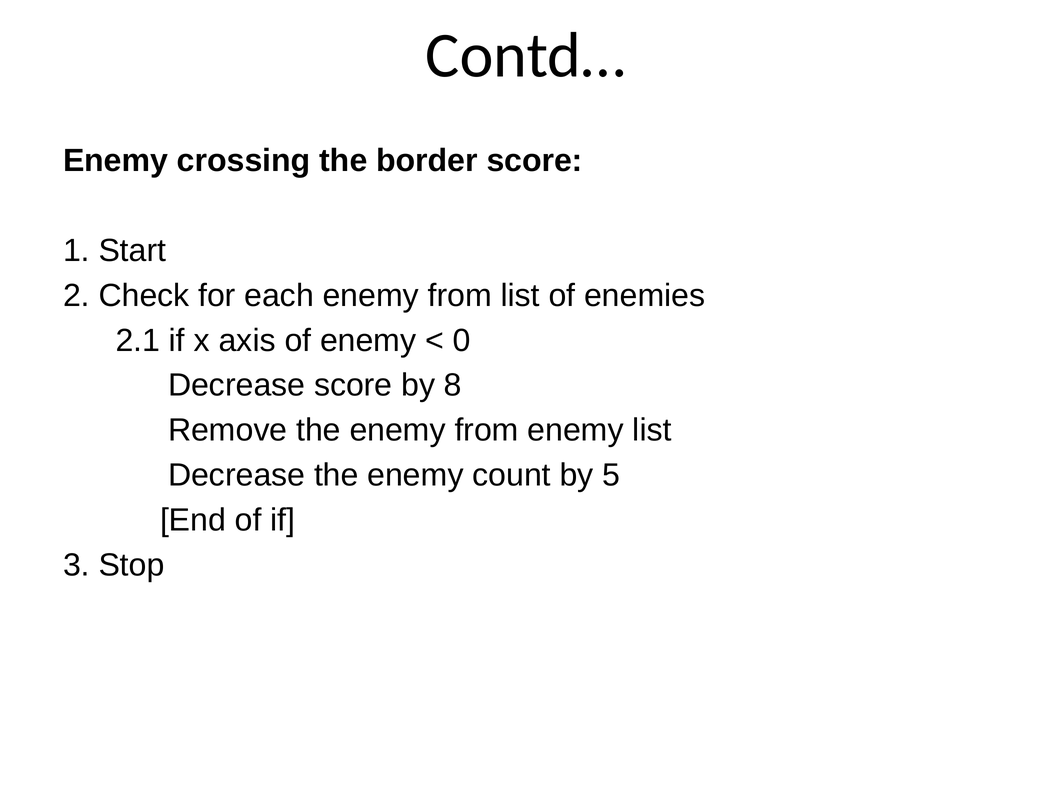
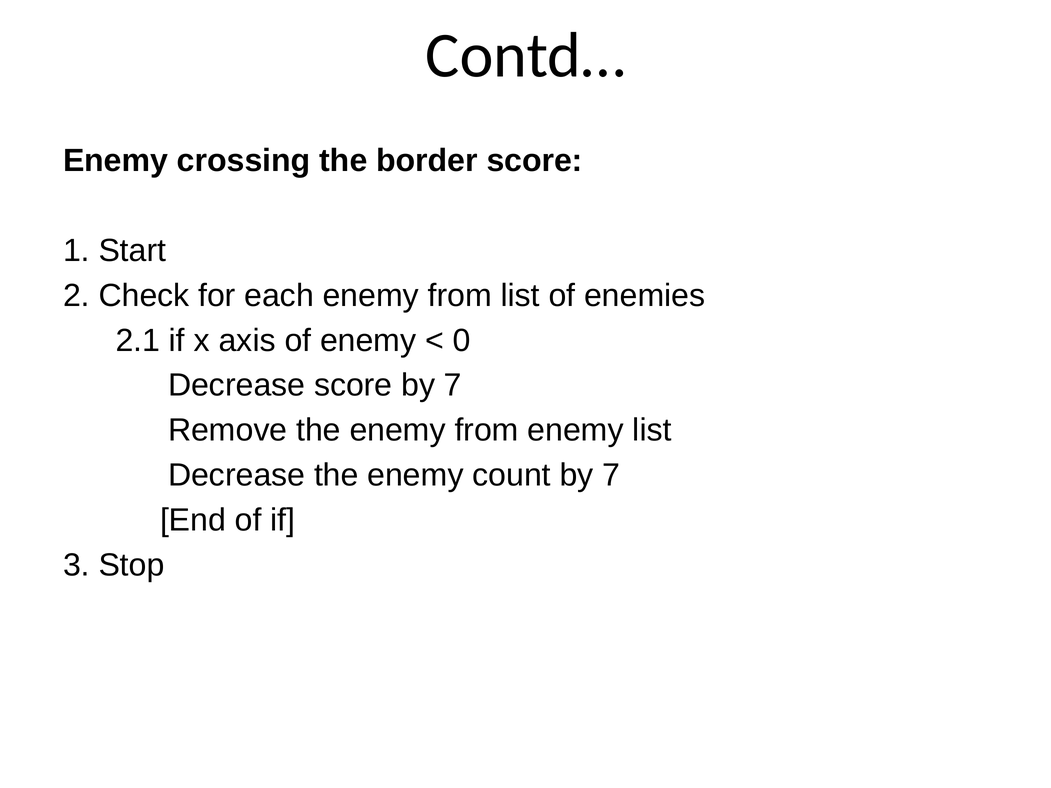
score by 8: 8 -> 7 (453, 385)
count by 5: 5 -> 7 (611, 475)
